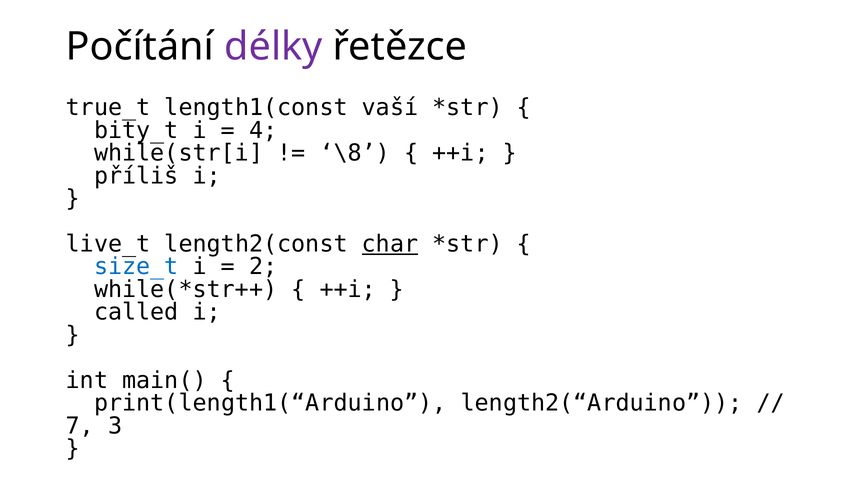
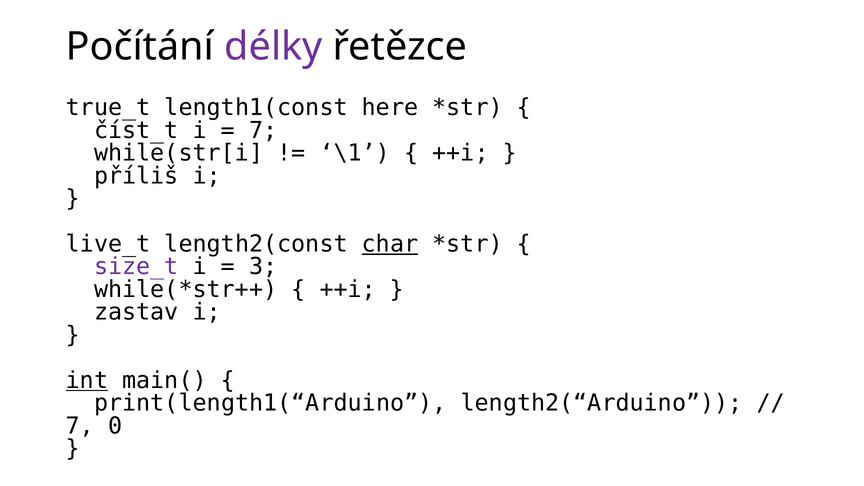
vaší: vaší -> here (390, 108)
bity_t: bity_t -> číst_t (136, 130)
4: 4 -> 7 (263, 130)
\8: \8 -> \1 (355, 153)
size_t colour: blue -> purple (136, 267)
2: 2 -> 3 (263, 267)
called: called -> zastav (136, 312)
int underline: none -> present (87, 380)
3: 3 -> 0 (115, 426)
